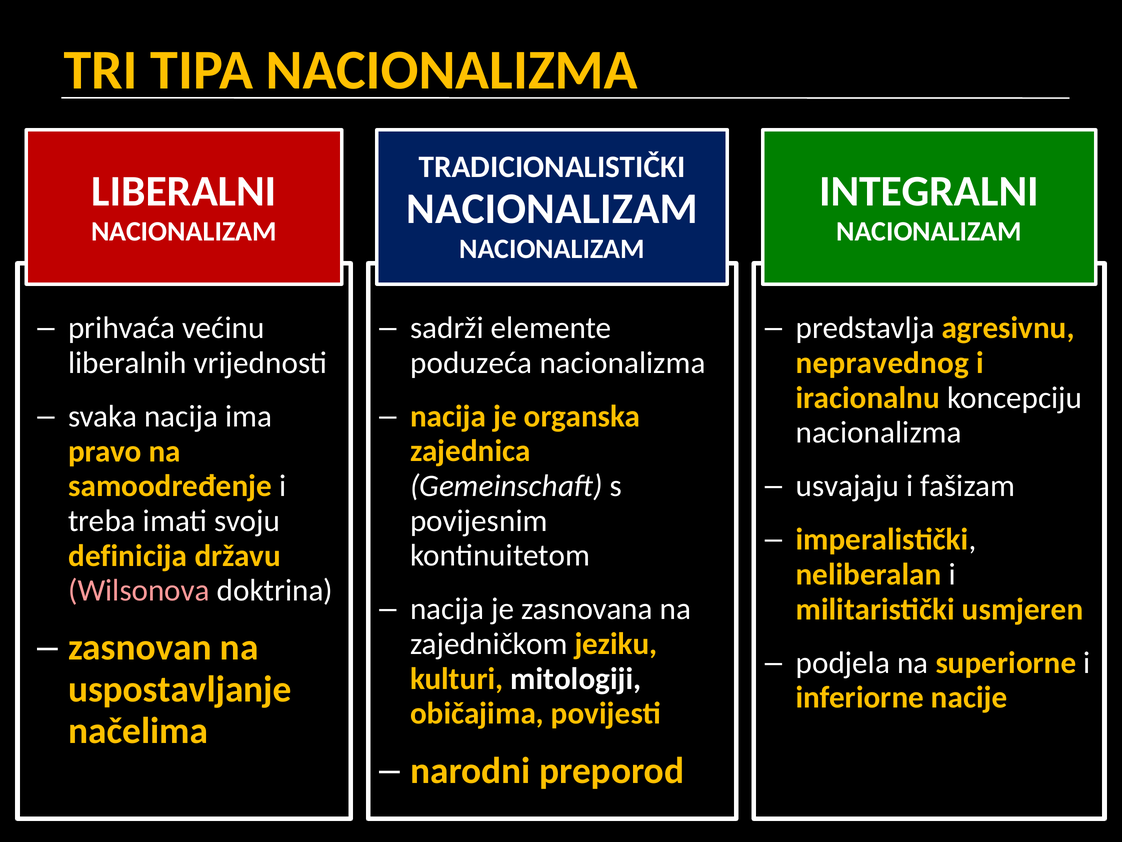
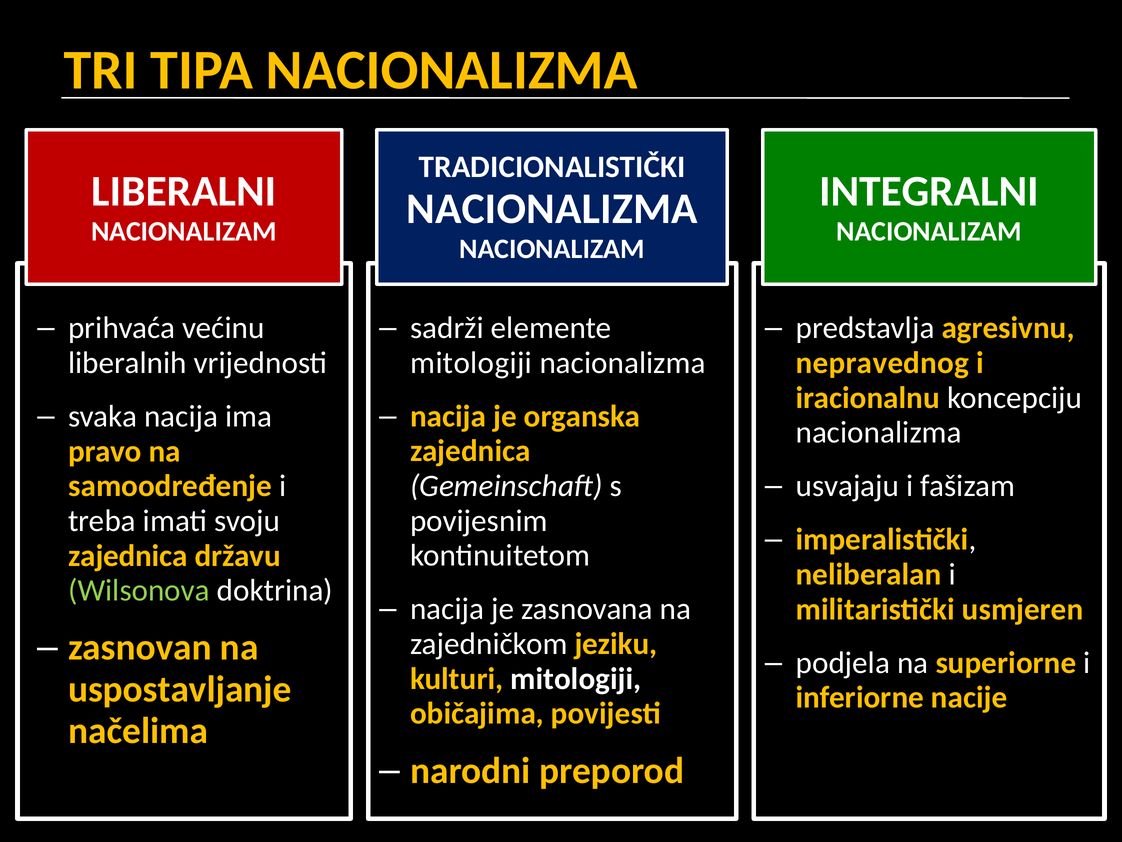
NACIONALIZAM: NACIONALIZAM -> NACIONALIZMA (552, 209)
poduzeća: poduzeća -> mitologiji (471, 363)
definicija: definicija -> zajednica (128, 555)
Wilsonova colour: pink -> light green (139, 590)
